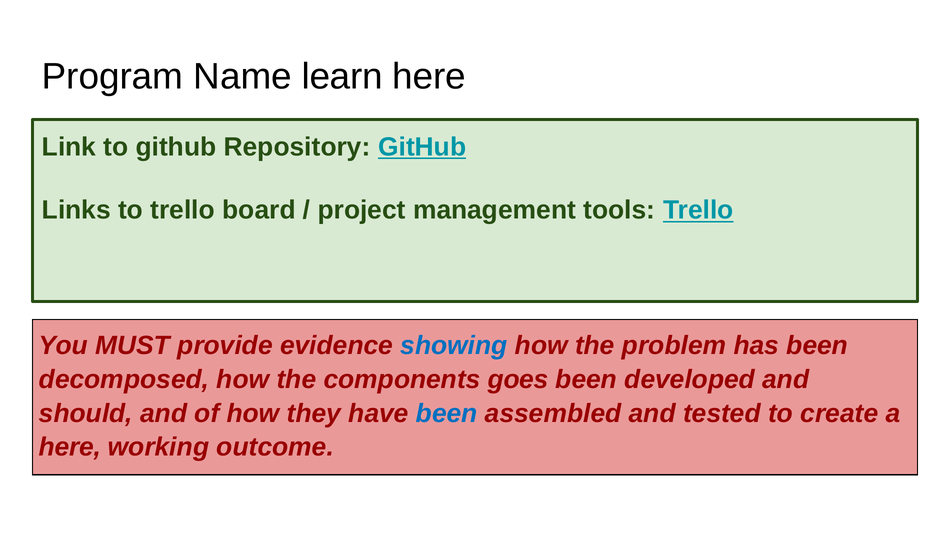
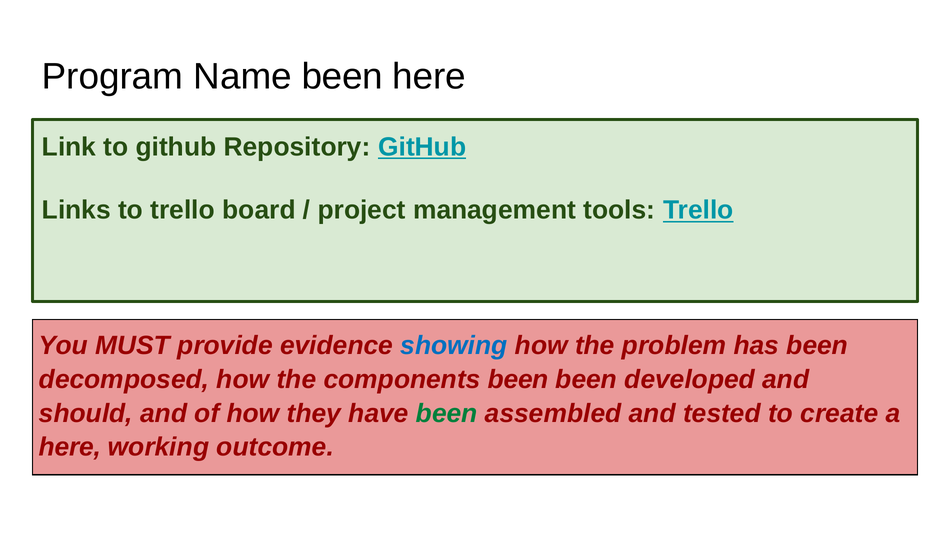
Name learn: learn -> been (342, 76)
components goes: goes -> been (518, 380)
been colour: blue -> green (447, 414)
